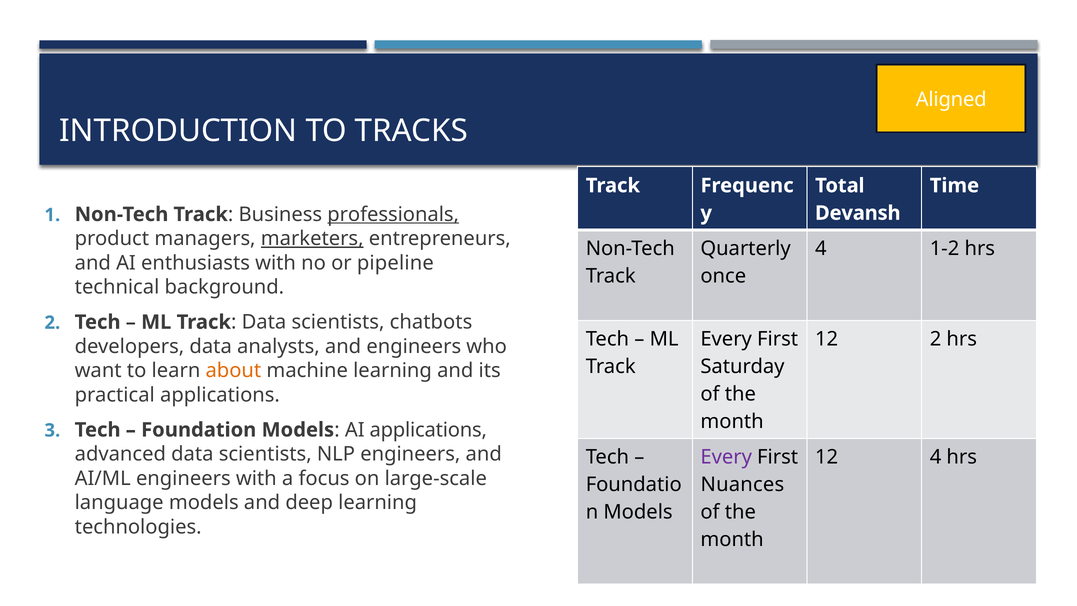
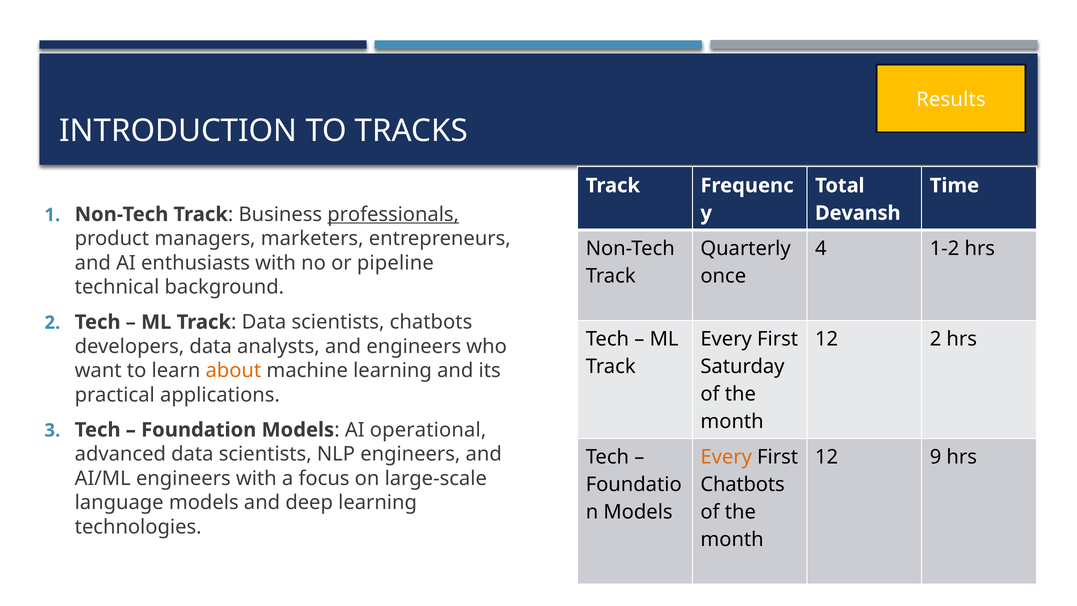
Aligned: Aligned -> Results (951, 100)
marketers underline: present -> none (312, 239)
AI applications: applications -> operational (428, 430)
Every colour: purple -> orange (726, 457)
12 4: 4 -> 9 (936, 457)
Nuances: Nuances -> Chatbots (743, 485)
